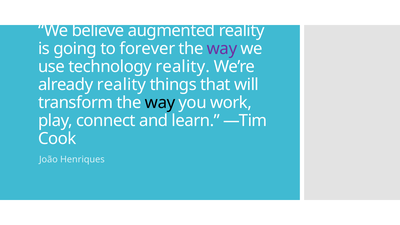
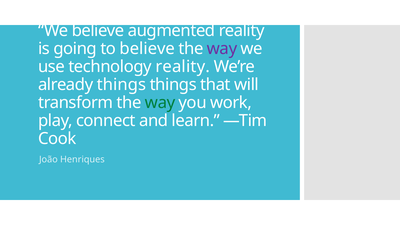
to forever: forever -> believe (147, 49)
already reality: reality -> things (121, 85)
way colour: black -> green (160, 103)
